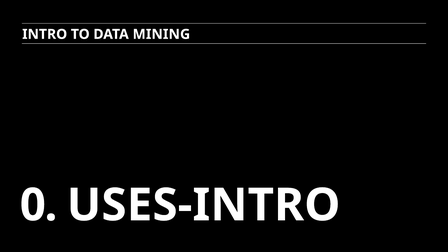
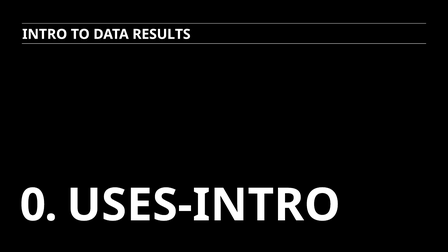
MINING: MINING -> RESULTS (161, 34)
